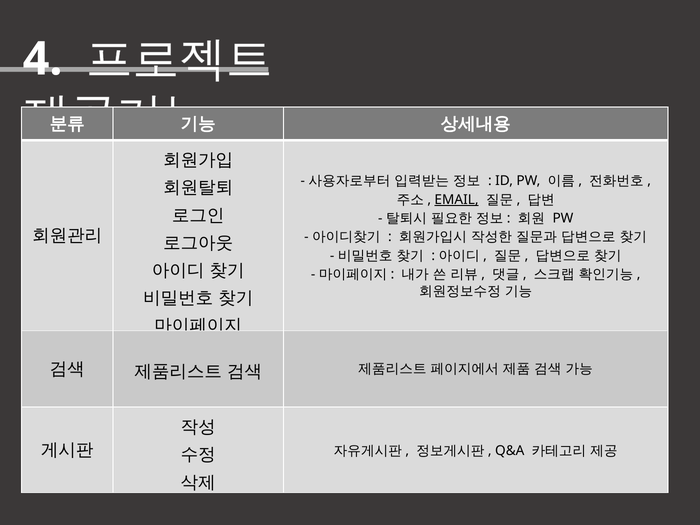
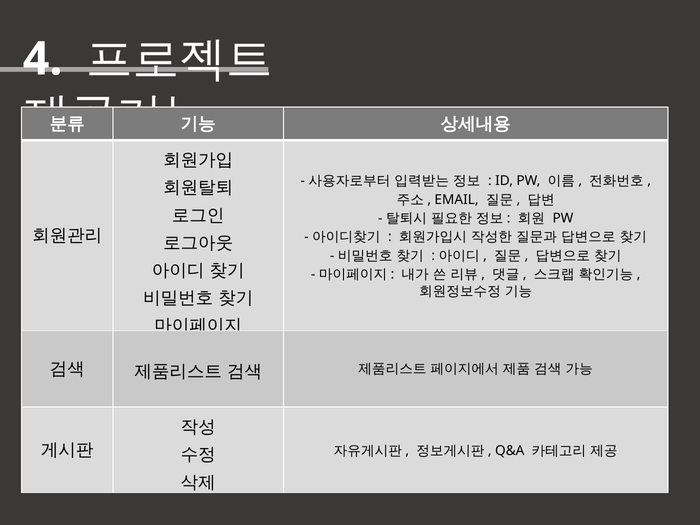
EMAIL underline: present -> none (457, 200)
